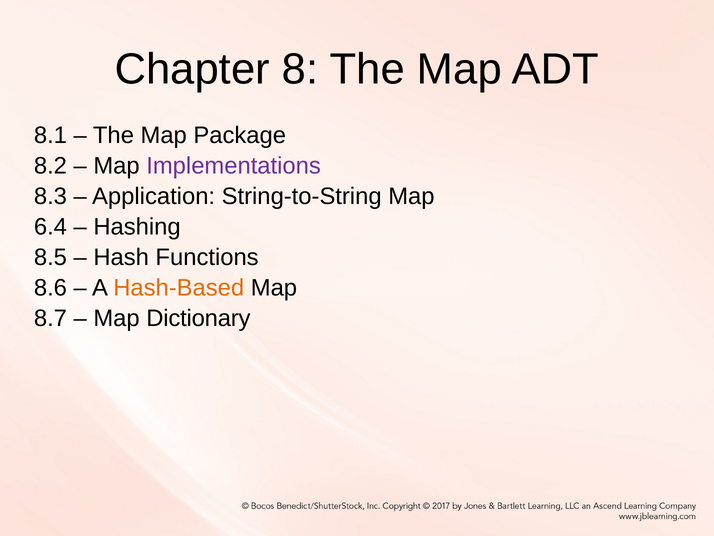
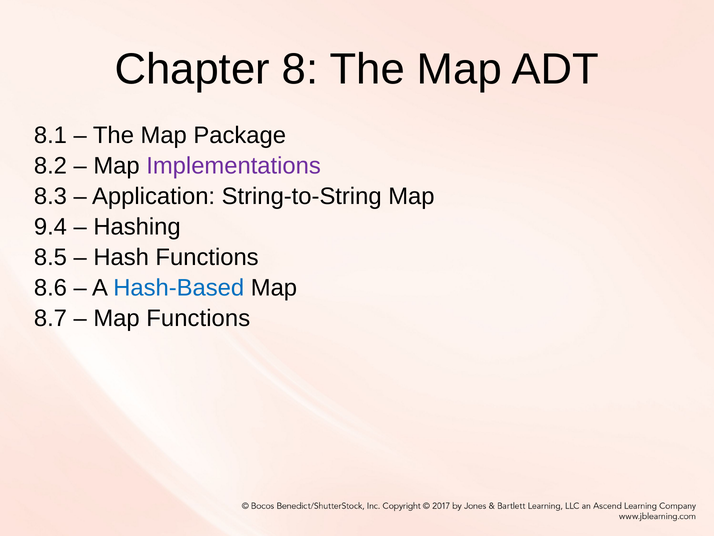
6.4: 6.4 -> 9.4 (50, 227)
Hash-Based colour: orange -> blue (179, 287)
Map Dictionary: Dictionary -> Functions (198, 318)
